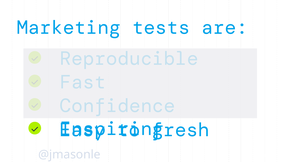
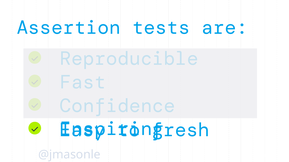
Marketing: Marketing -> Assertion (69, 28)
